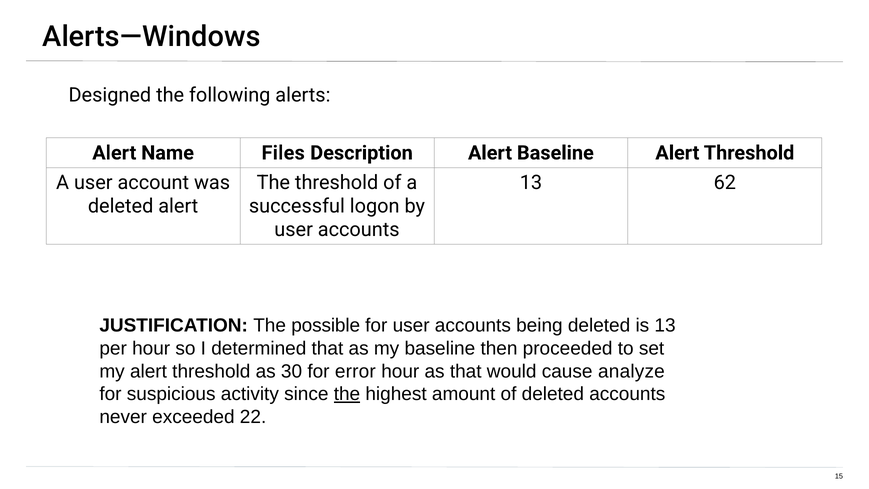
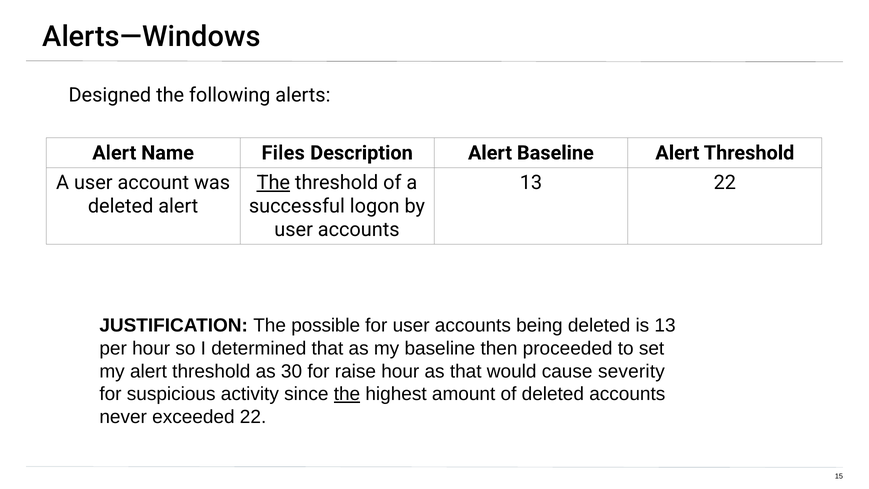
The underline: none -> present (273, 183)
13 62: 62 -> 22 (725, 183)
error: error -> raise (355, 371)
analyze: analyze -> severity (631, 371)
